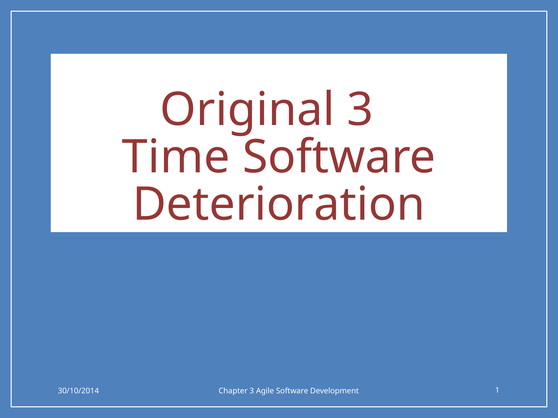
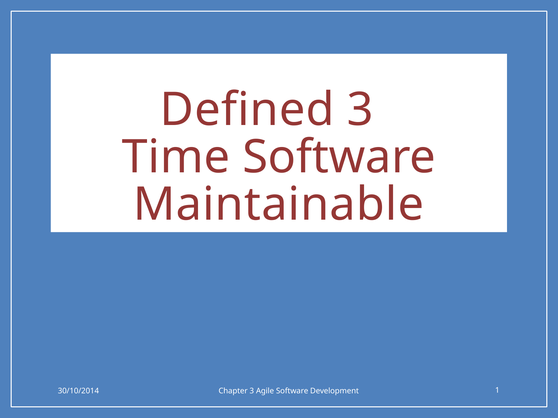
Original: Original -> Defined (247, 110)
Deterioration: Deterioration -> Maintainable (279, 205)
